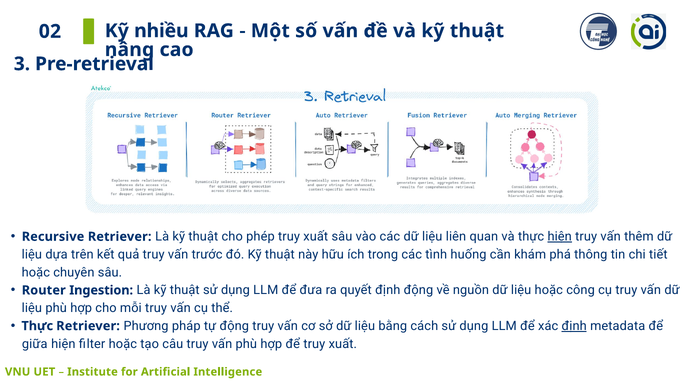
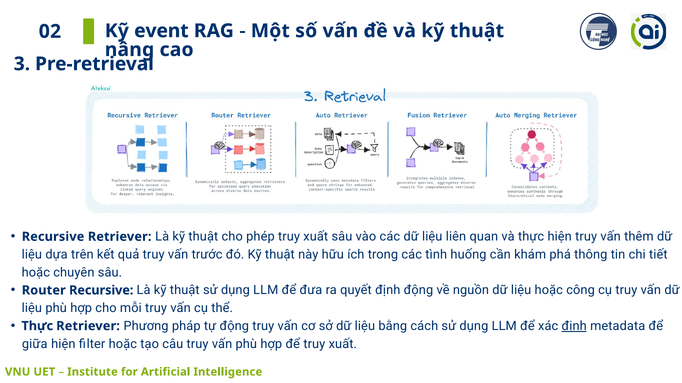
nhiều: nhiều -> event (161, 31)
hiện underline: present -> none (560, 237)
Router Ingestion: Ingestion -> Recursive (101, 291)
